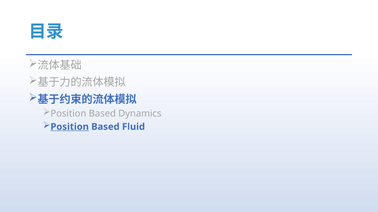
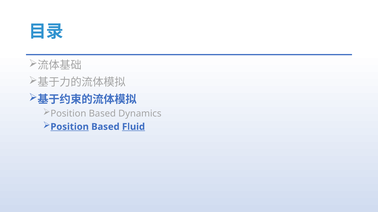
Fluid underline: none -> present (133, 127)
